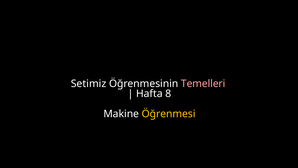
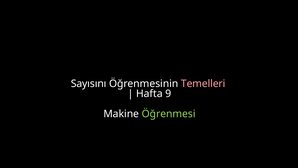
Setimiz: Setimiz -> Sayısını (89, 83)
8: 8 -> 9 (168, 94)
Öğrenmesi colour: yellow -> light green (169, 114)
